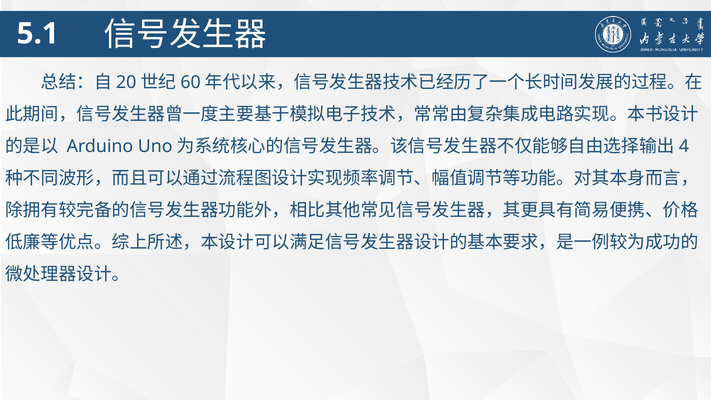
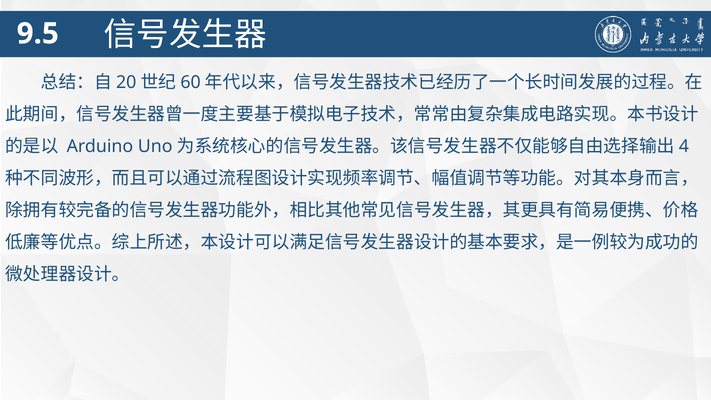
5.1: 5.1 -> 9.5 (38, 34)
